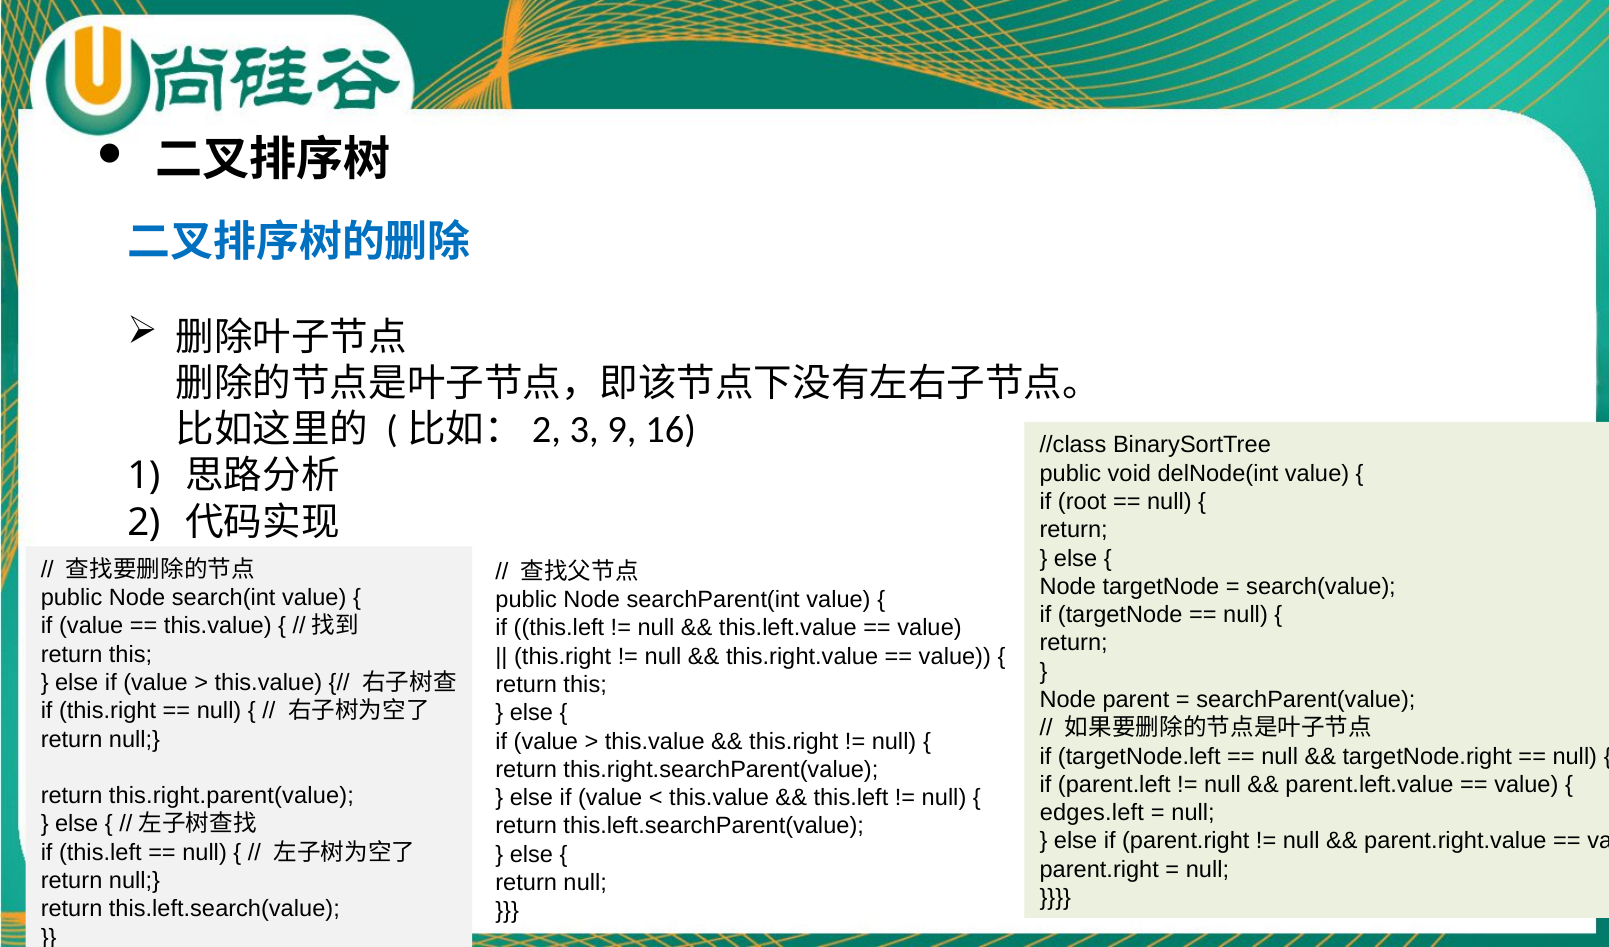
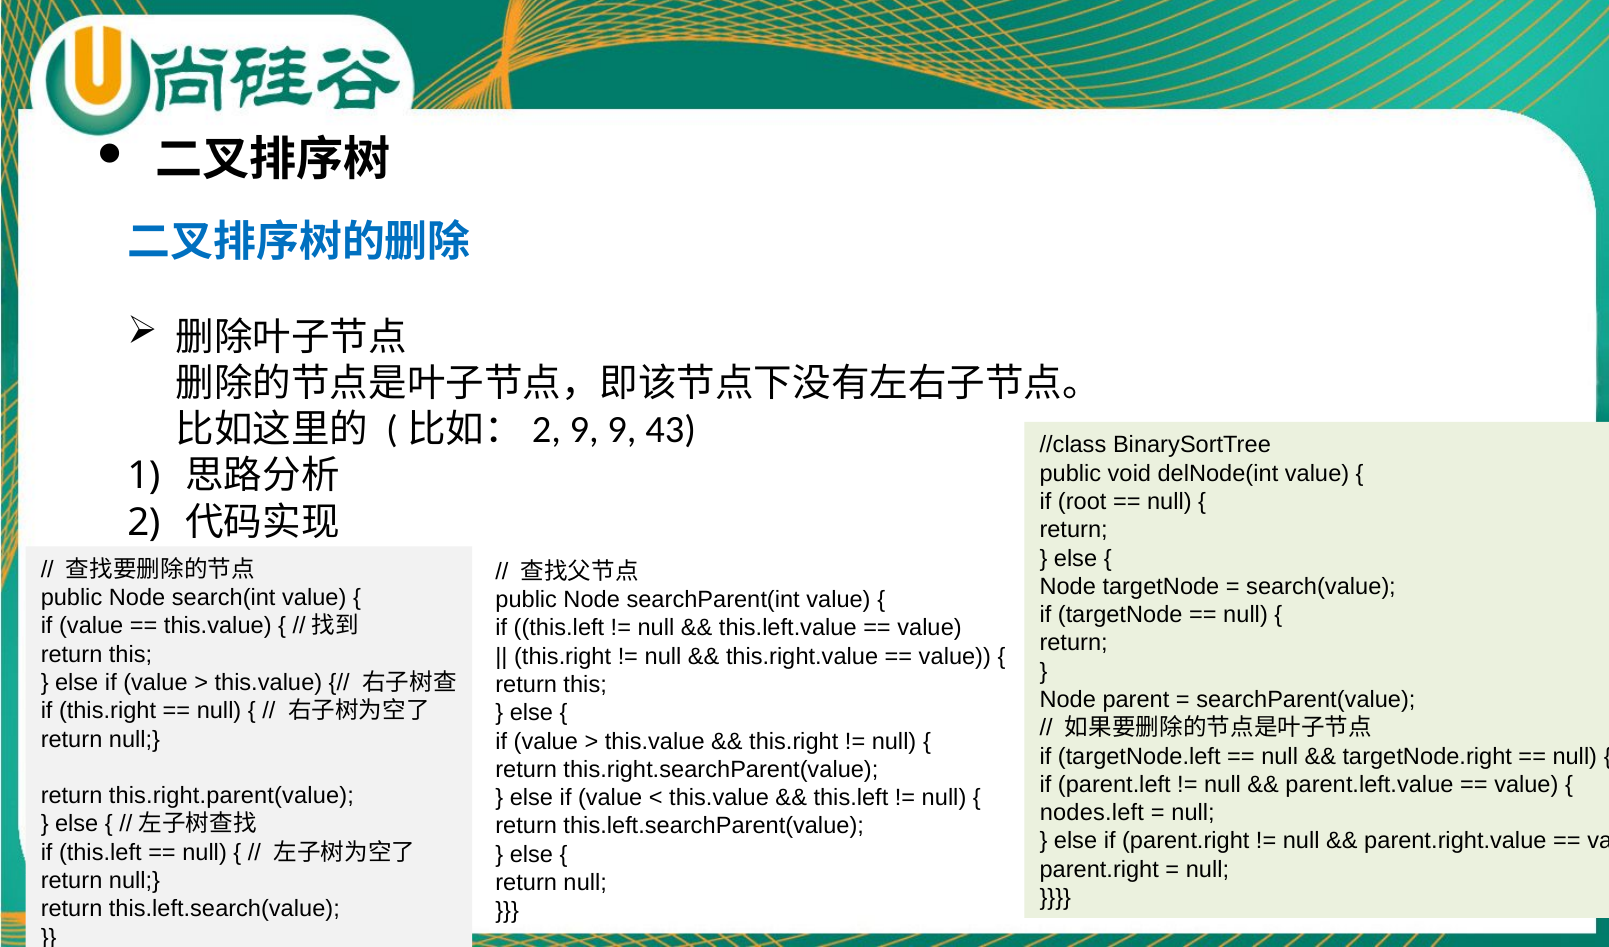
3: 3 -> 9 (584, 430)
16: 16 -> 43 (671, 430)
edges.left: edges.left -> nodes.left (1092, 813)
